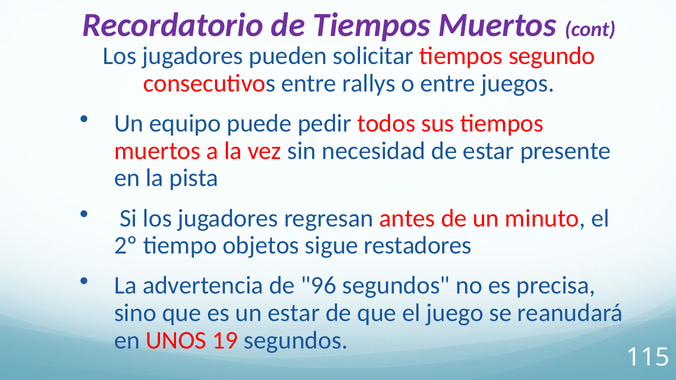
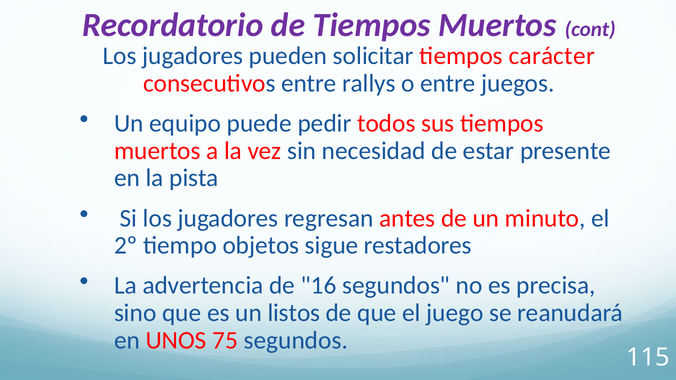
segundo: segundo -> carácter (552, 56)
96: 96 -> 16 (319, 286)
un estar: estar -> listos (294, 313)
19: 19 -> 75 (225, 341)
